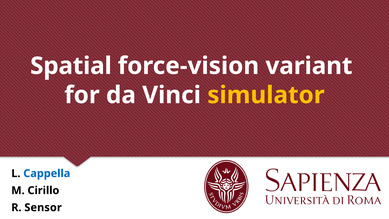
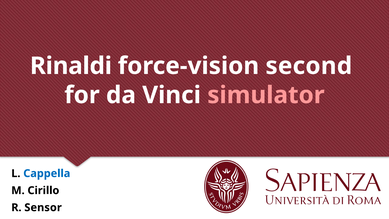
Spatial: Spatial -> Rinaldi (71, 66)
variant: variant -> second (309, 66)
simulator colour: yellow -> pink (266, 95)
